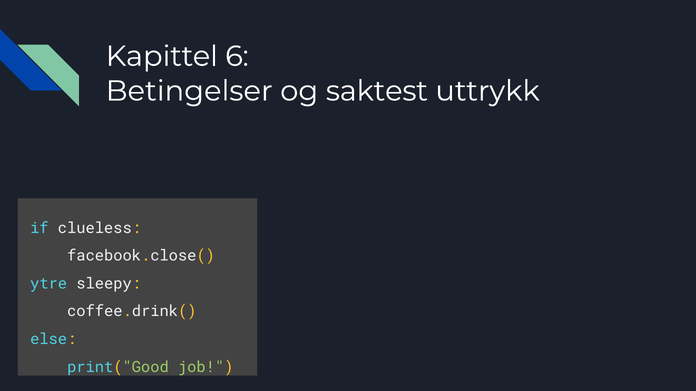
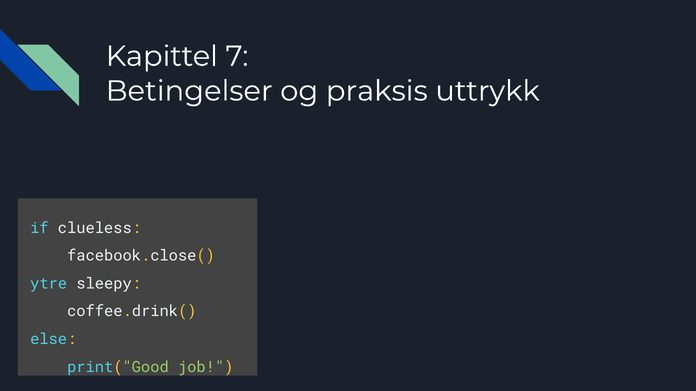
6: 6 -> 7 (237, 56)
saktest: saktest -> praksis (377, 91)
